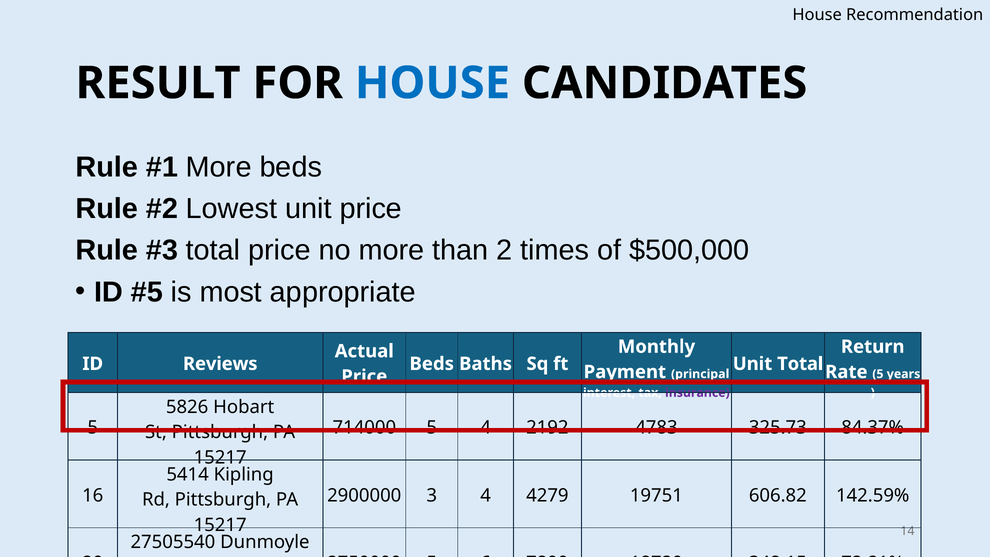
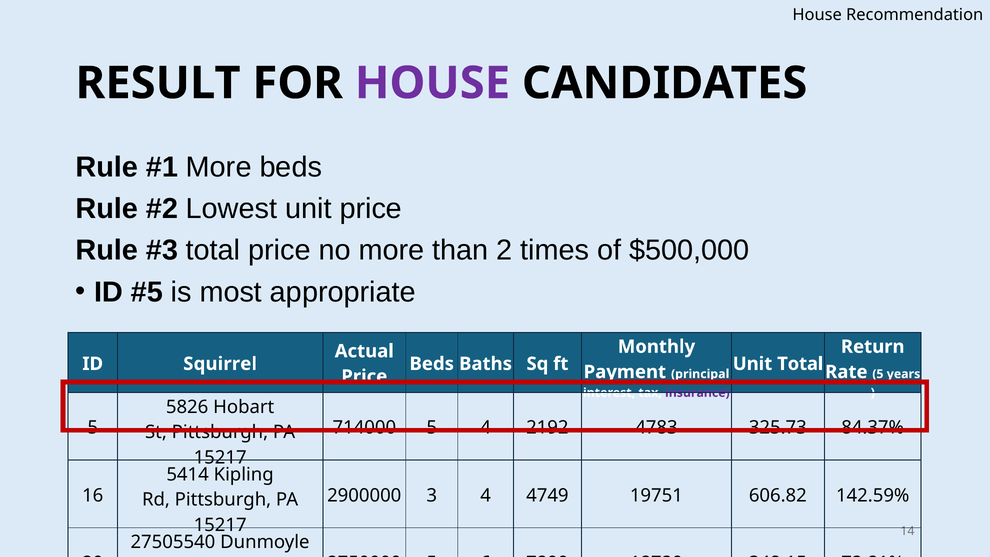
HOUSE colour: blue -> purple (432, 83)
Reviews: Reviews -> Squirrel (220, 364)
4279: 4279 -> 4749 (547, 495)
